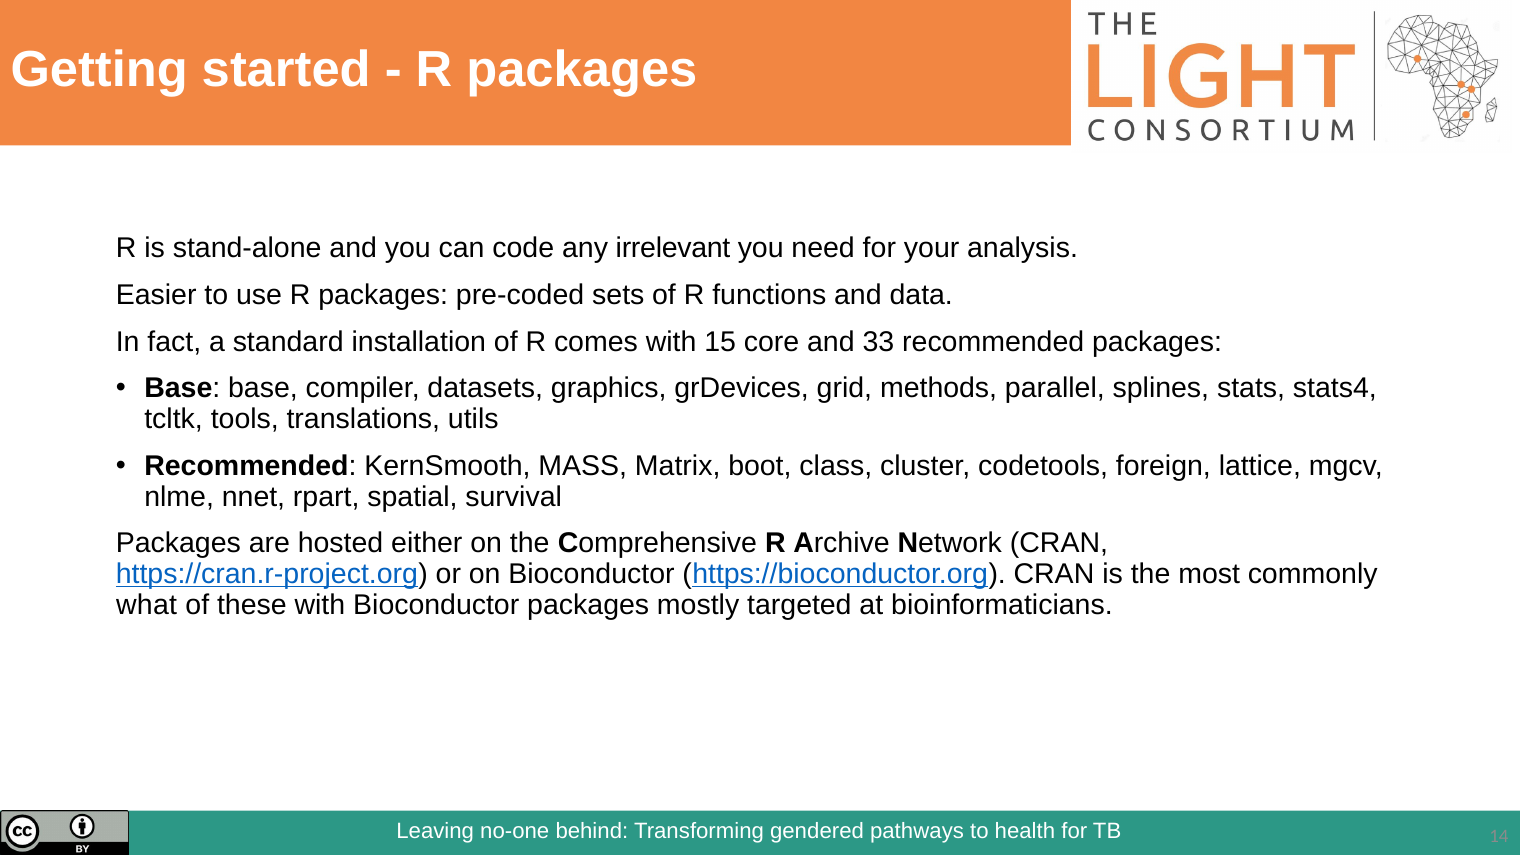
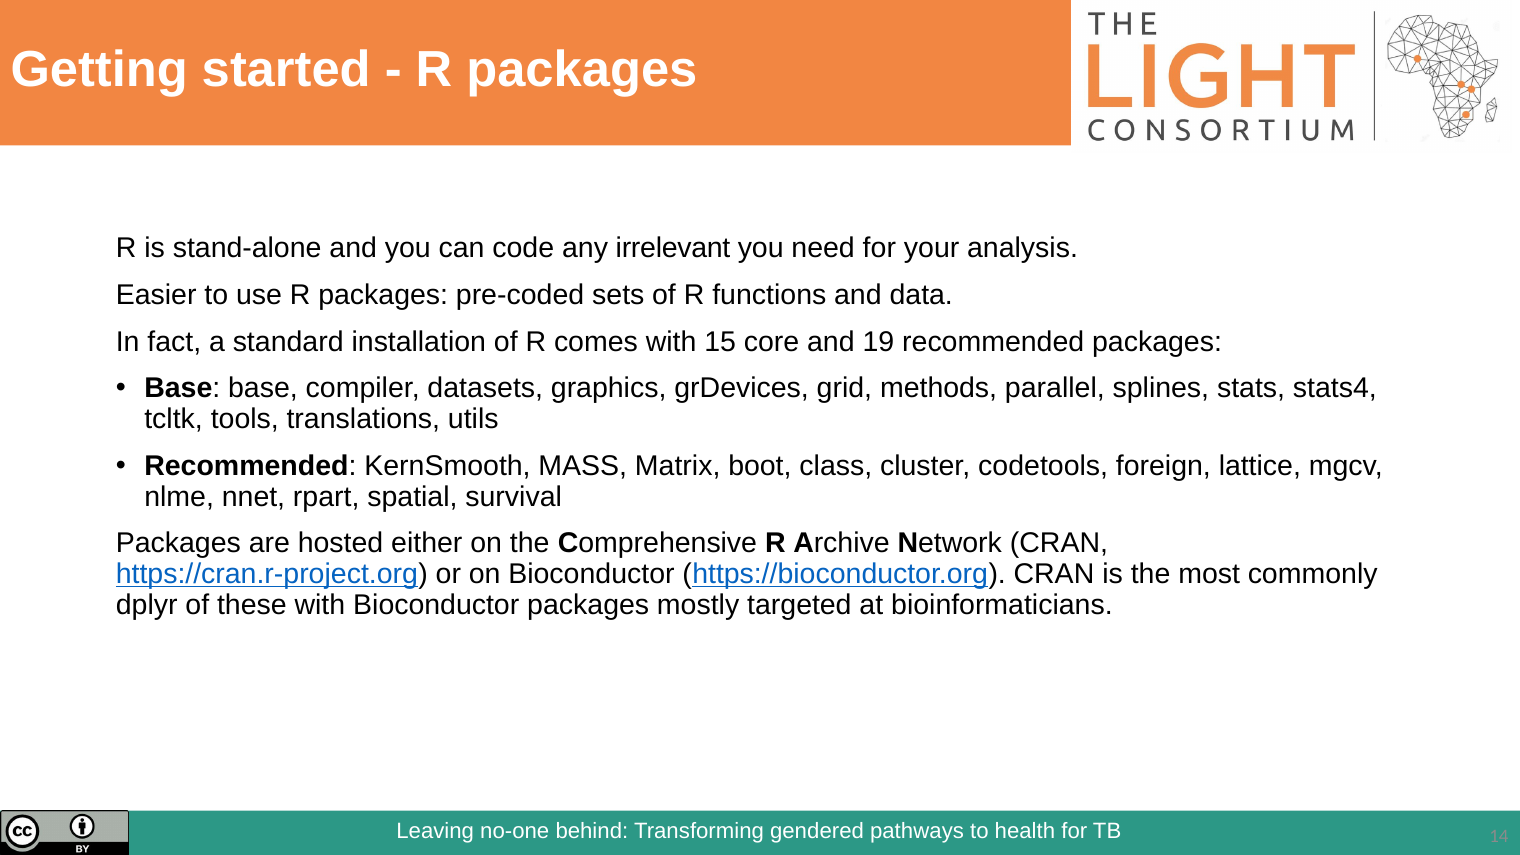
33: 33 -> 19 (878, 342)
what: what -> dplyr (147, 605)
